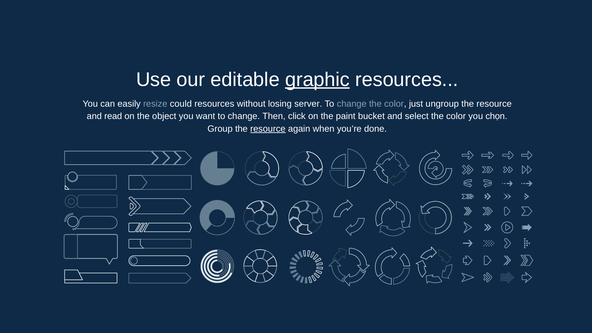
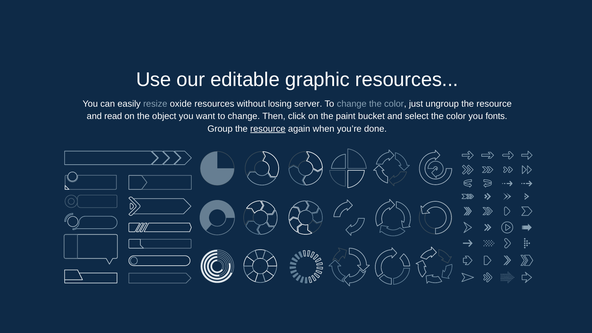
graphic underline: present -> none (317, 80)
could: could -> oxide (181, 104)
chọn: chọn -> fonts (496, 116)
